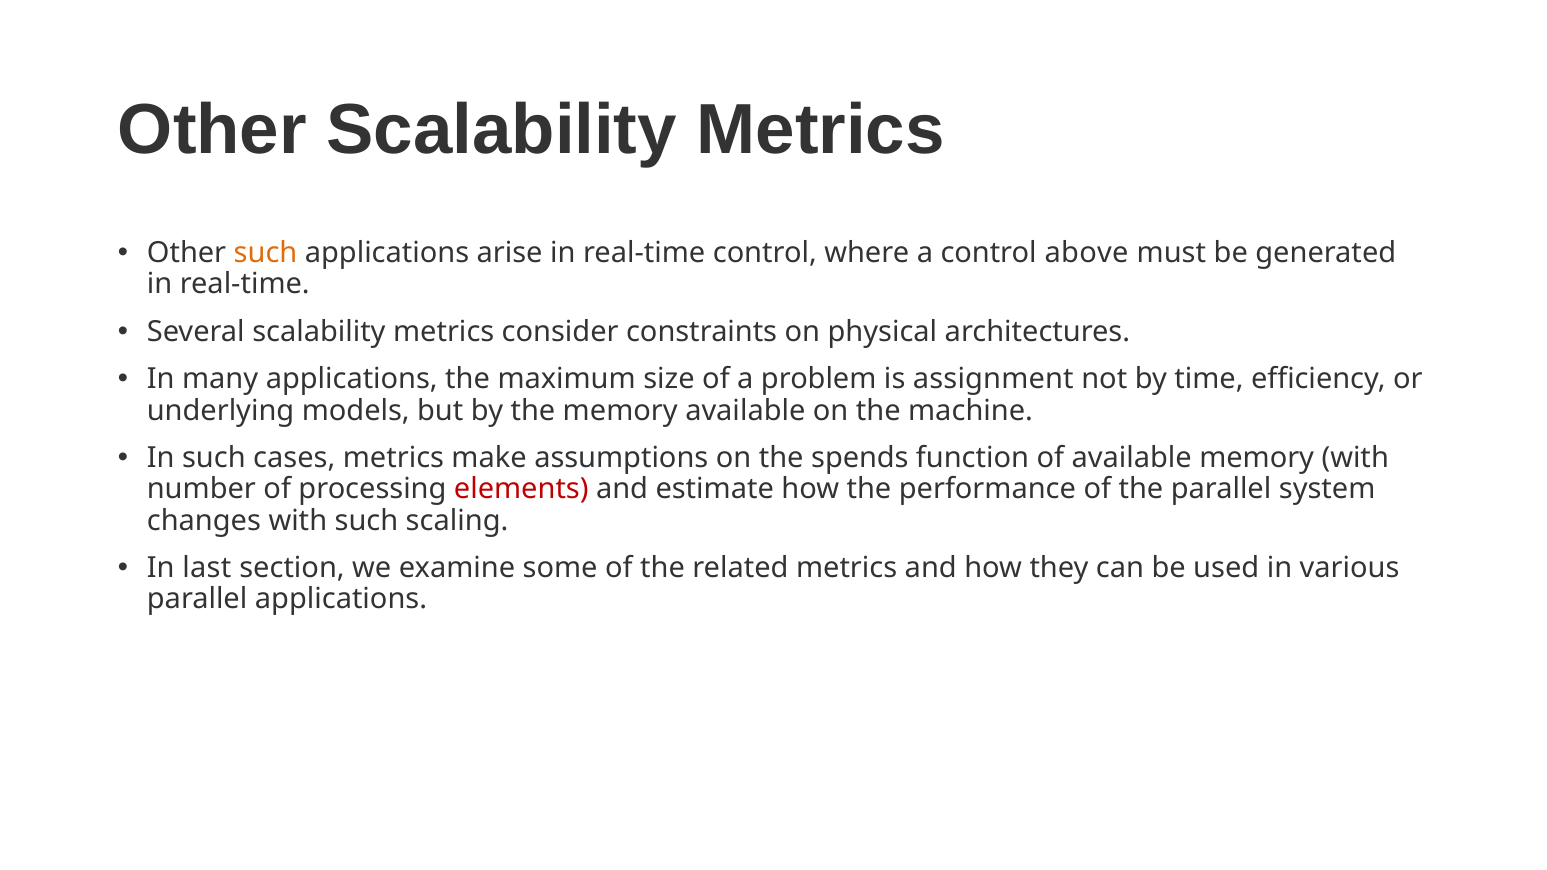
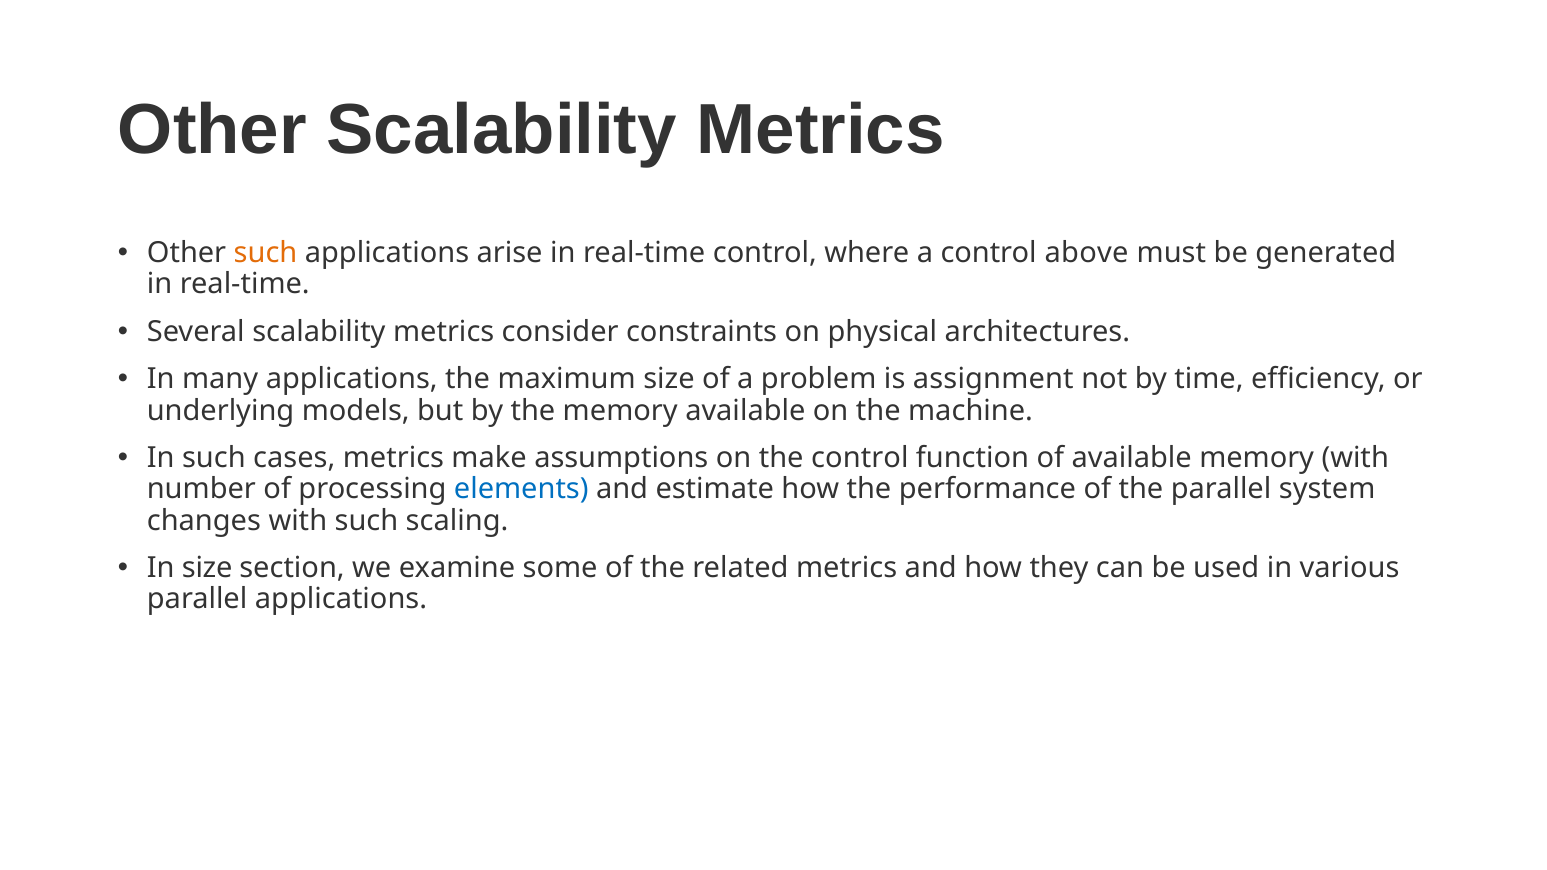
the spends: spends -> control (860, 458)
elements colour: red -> blue (521, 489)
In last: last -> size (207, 568)
